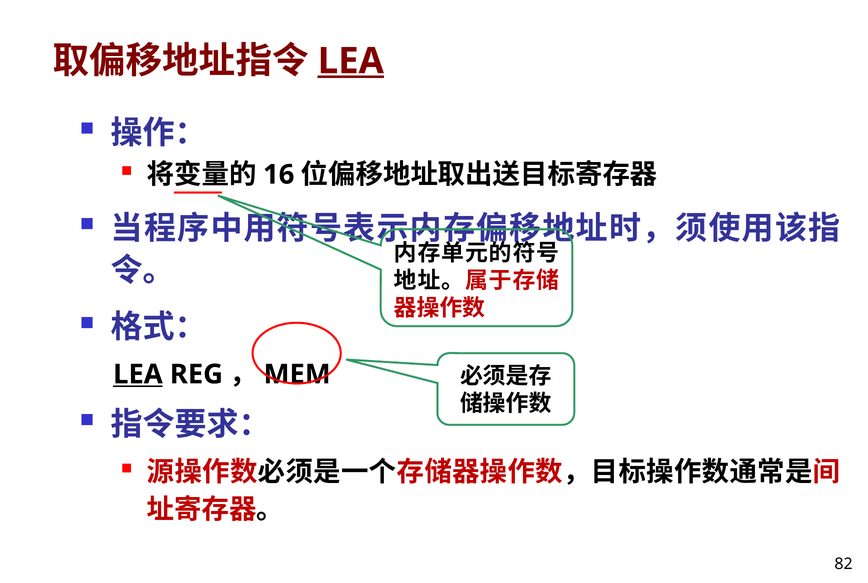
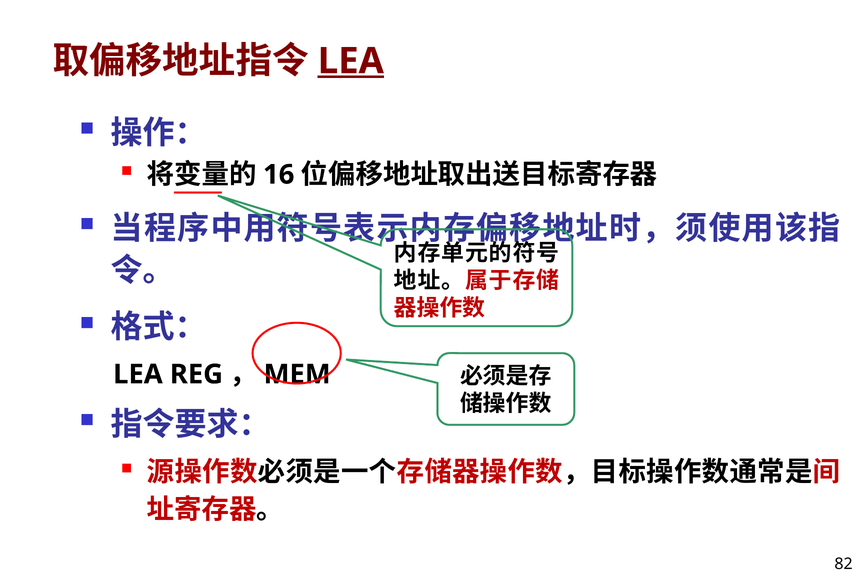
LEA underline: present -> none (138, 374)
